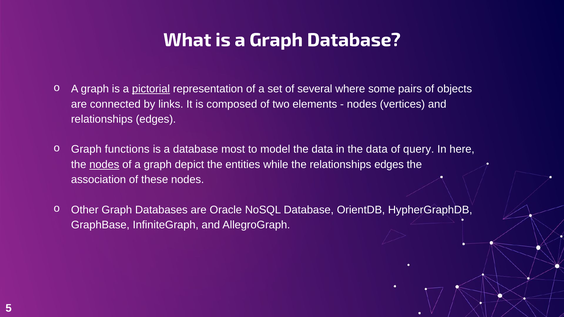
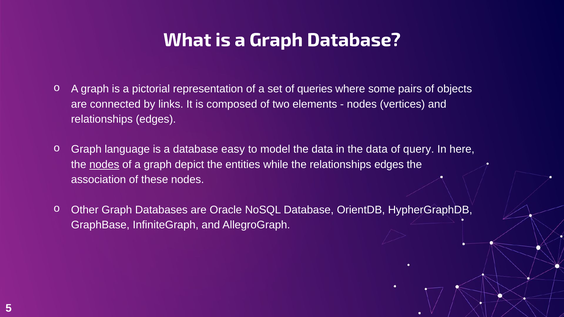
pictorial underline: present -> none (151, 89)
several: several -> queries (315, 89)
functions: functions -> language (127, 150)
most: most -> easy (233, 150)
